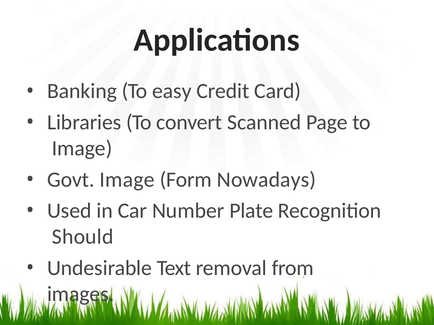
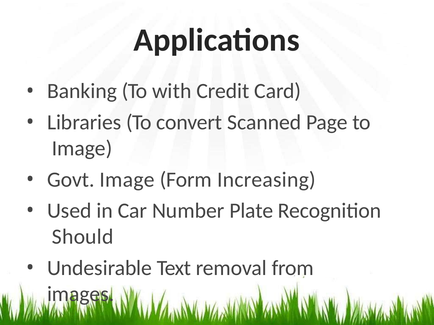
easy: easy -> with (172, 91)
Nowadays: Nowadays -> Increasing (266, 180)
